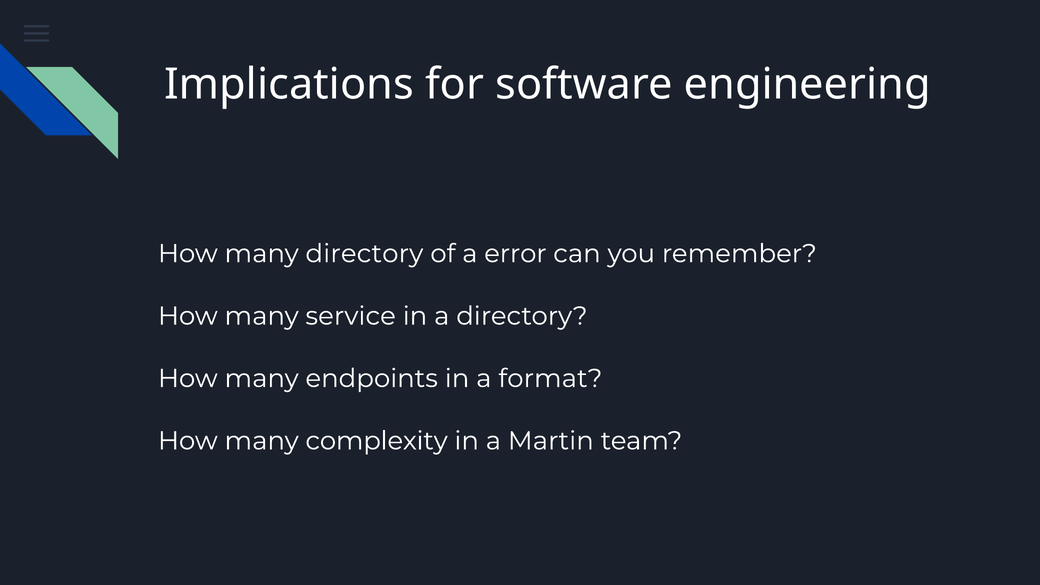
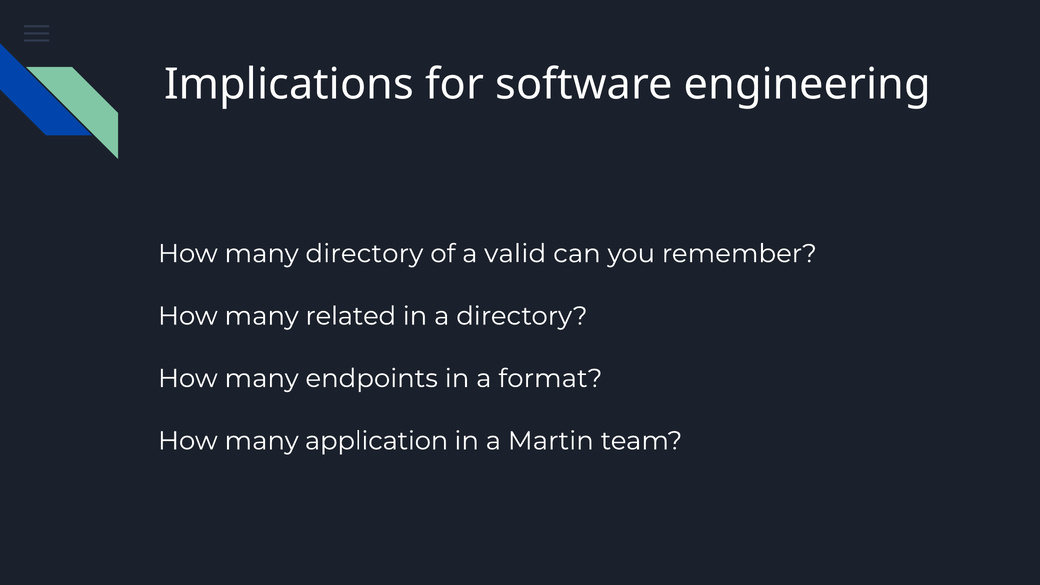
error: error -> valid (515, 254)
service: service -> related (351, 316)
complexity: complexity -> application (377, 441)
